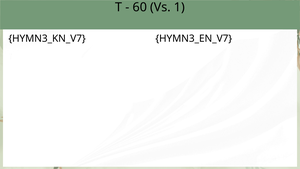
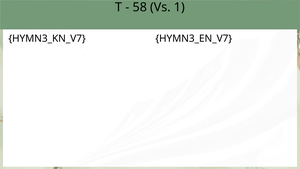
60: 60 -> 58 (140, 7)
